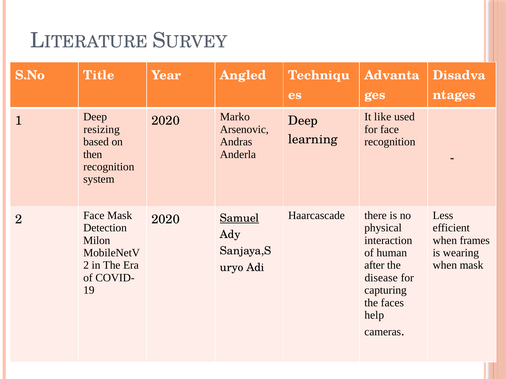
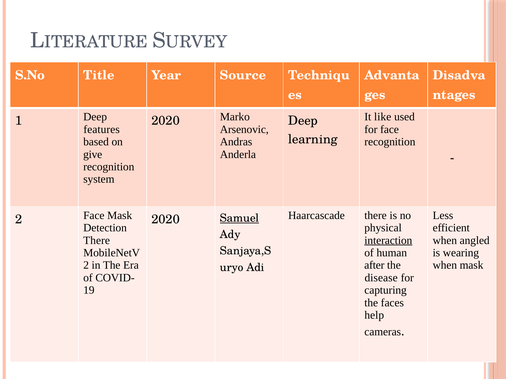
Angled: Angled -> Source (243, 75)
resizing: resizing -> features (102, 130)
then: then -> give (93, 155)
Milon: Milon -> There (97, 241)
interaction underline: none -> present (388, 241)
frames: frames -> angled (475, 241)
